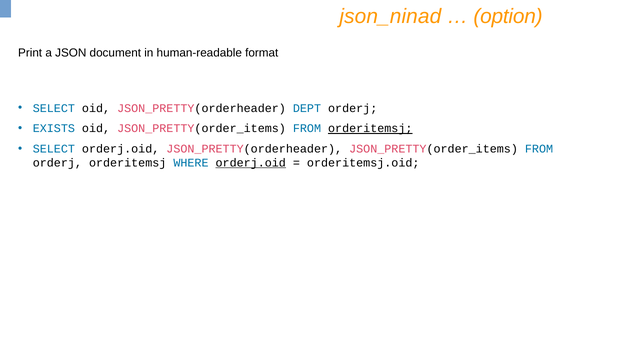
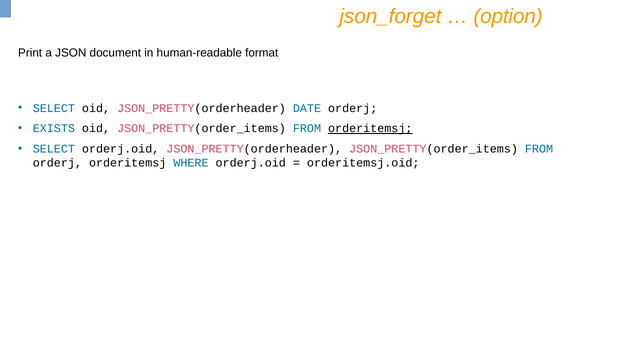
json_ninad: json_ninad -> json_forget (390, 16)
DEPT: DEPT -> DATE (307, 108)
orderj.oid underline: present -> none (251, 163)
